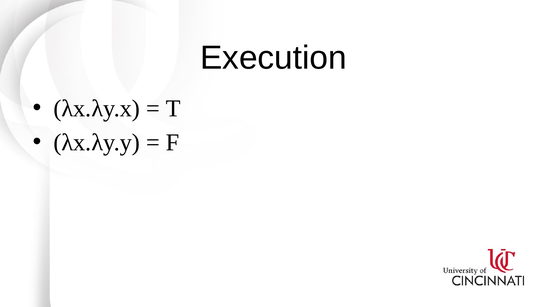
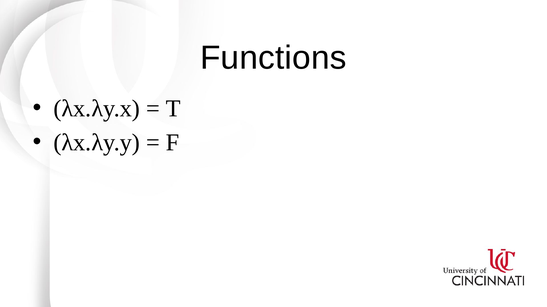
Execution: Execution -> Functions (273, 58)
